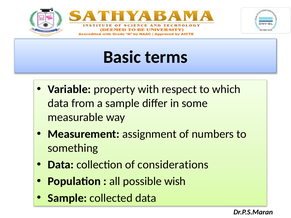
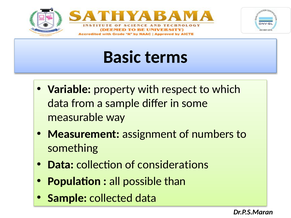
wish: wish -> than (175, 182)
